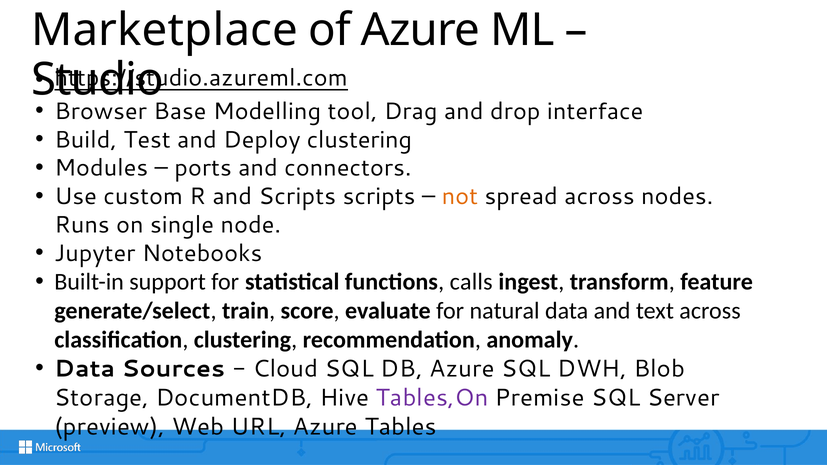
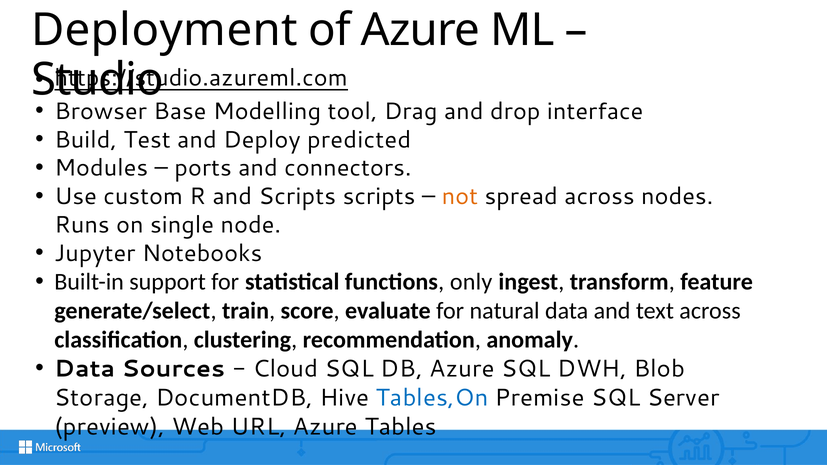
Marketplace: Marketplace -> Deployment (164, 30)
Deploy clustering: clustering -> predicted (359, 140)
calls: calls -> only (471, 282)
Tables,On colour: purple -> blue (432, 398)
